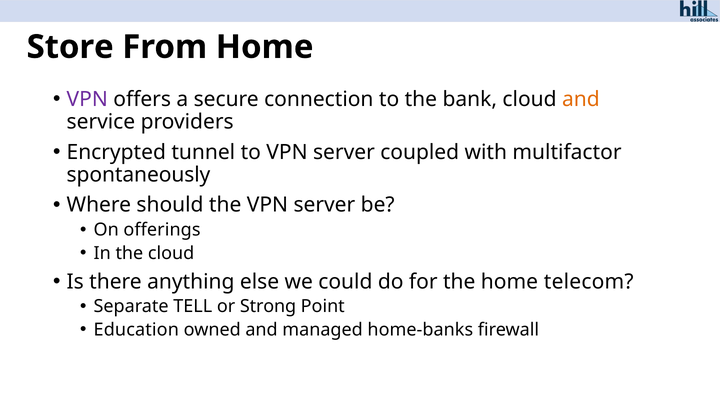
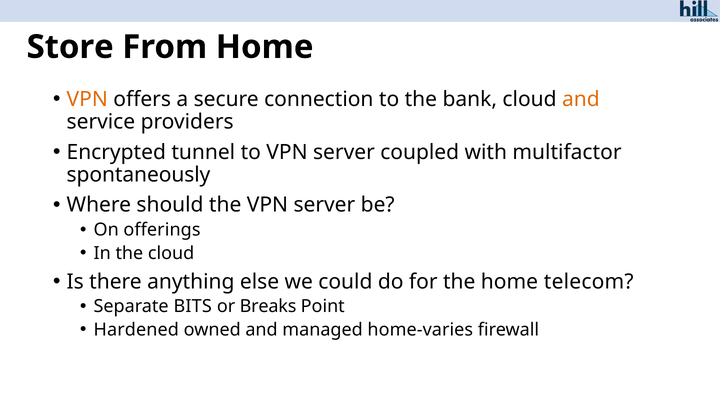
VPN colour: purple -> orange (87, 99)
TELL: TELL -> BITS (193, 306)
Strong: Strong -> Breaks (268, 306)
Education: Education -> Hardened (136, 330)
home-banks: home-banks -> home-varies (420, 330)
